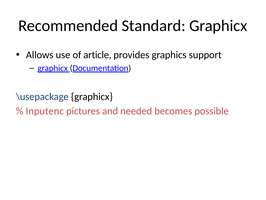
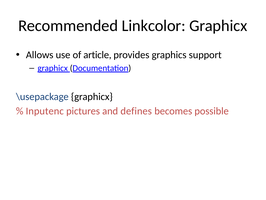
Standard: Standard -> Linkcolor (154, 26)
needed: needed -> defines (136, 111)
